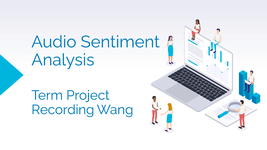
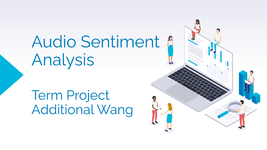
Recording: Recording -> Additional (63, 110)
